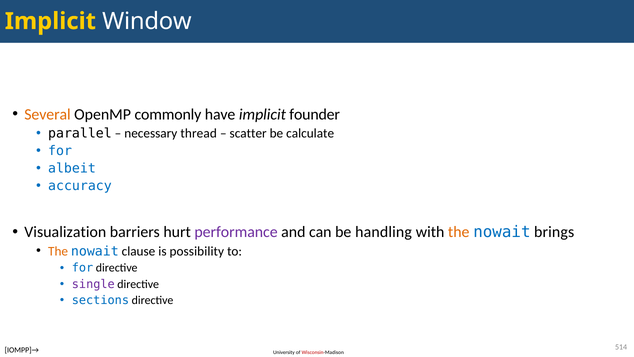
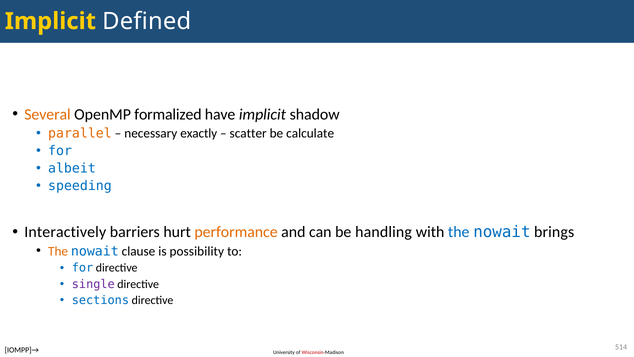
Window: Window -> Defined (147, 21)
commonly: commonly -> formalized (168, 114)
founder: founder -> shadow (315, 114)
parallel colour: black -> orange (80, 133)
thread: thread -> exactly (199, 133)
accuracy: accuracy -> speeding (80, 186)
Visualization: Visualization -> Interactively (65, 232)
performance colour: purple -> orange (236, 232)
the colour: orange -> blue (459, 232)
